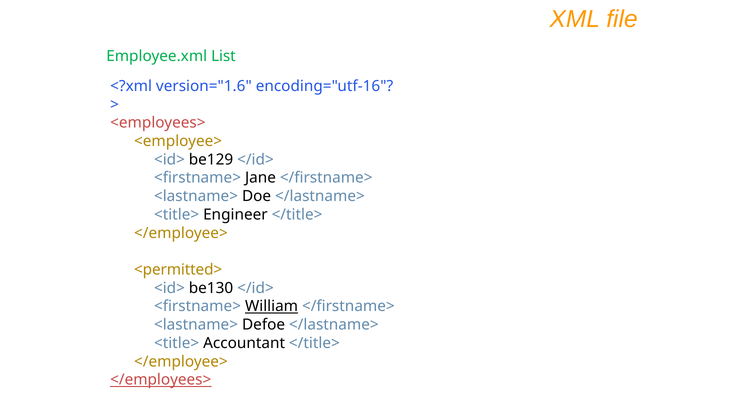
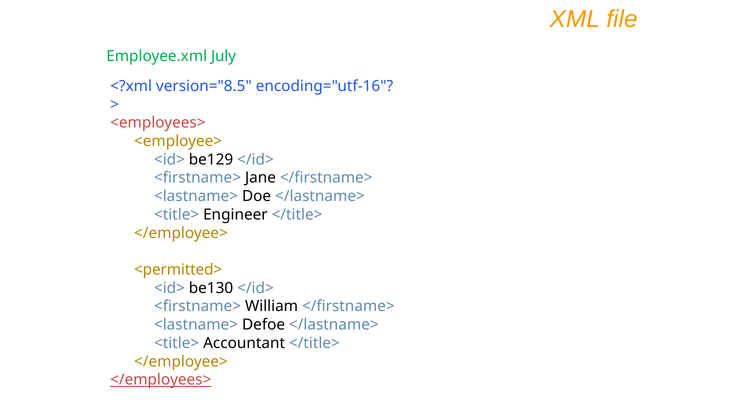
List: List -> July (223, 56)
version="1.6: version="1.6 -> version="8.5 (204, 86)
William underline: present -> none (272, 307)
